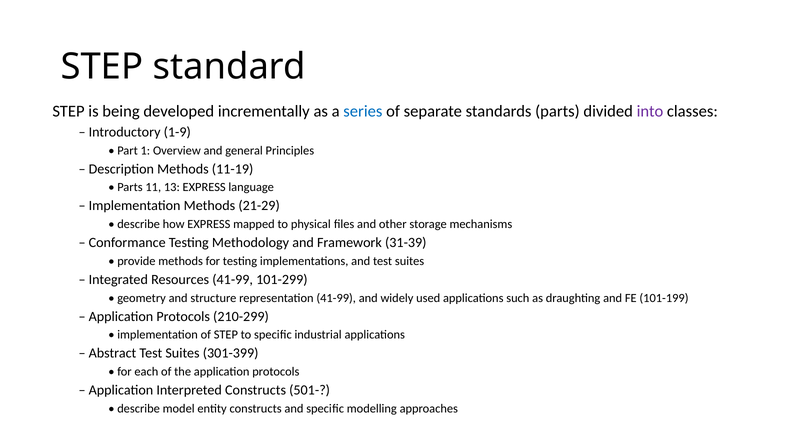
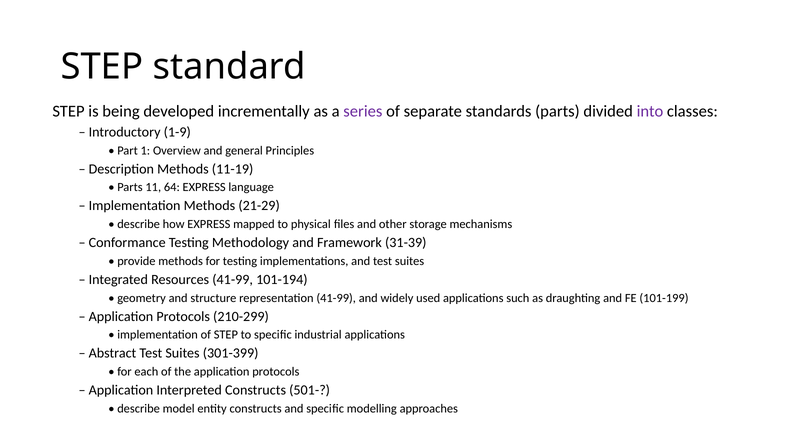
series colour: blue -> purple (363, 111)
13: 13 -> 64 (172, 187)
101-299: 101-299 -> 101-194 (282, 280)
